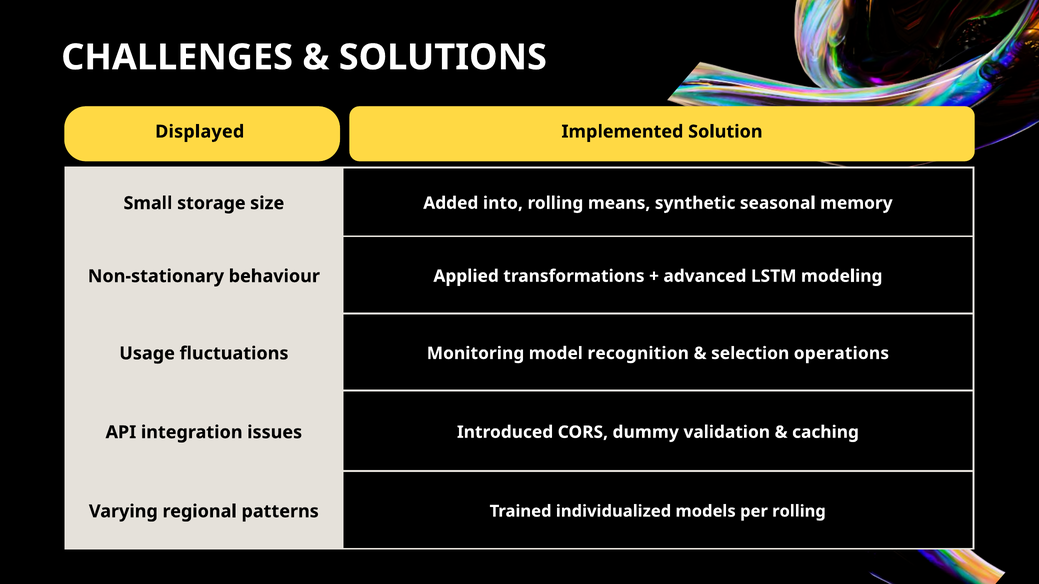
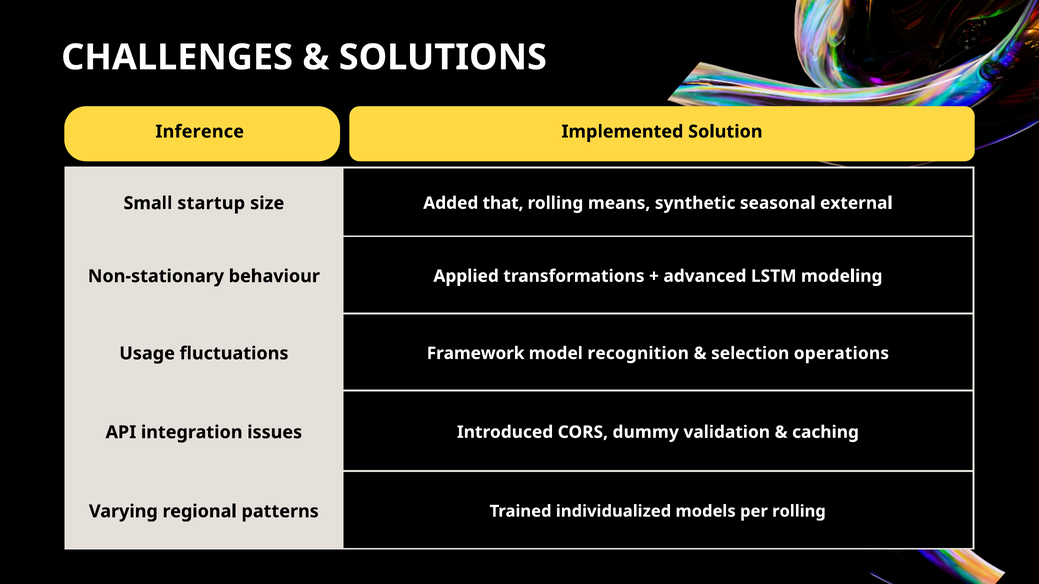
Displayed: Displayed -> Inference (200, 132)
storage: storage -> startup (211, 203)
into: into -> that (503, 203)
memory: memory -> external (856, 203)
Monitoring: Monitoring -> Framework (476, 354)
